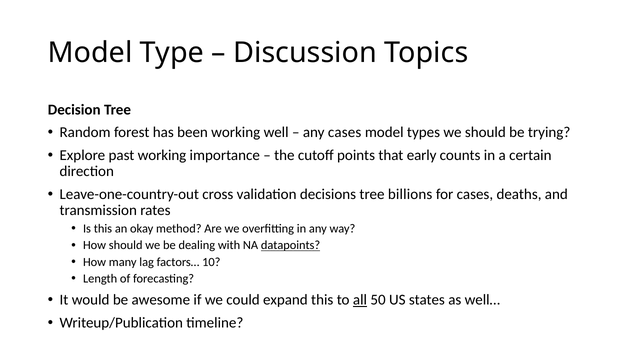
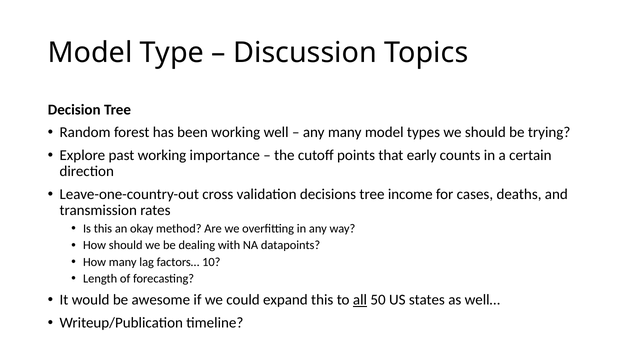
any cases: cases -> many (345, 132)
billions: billions -> income (410, 194)
datapoints underline: present -> none (291, 245)
